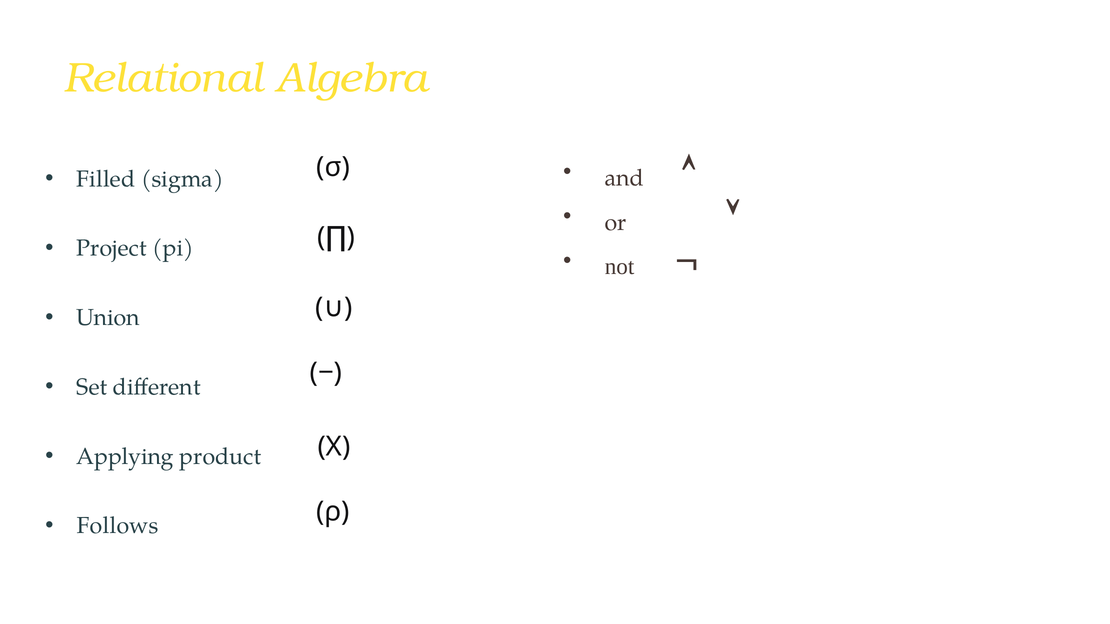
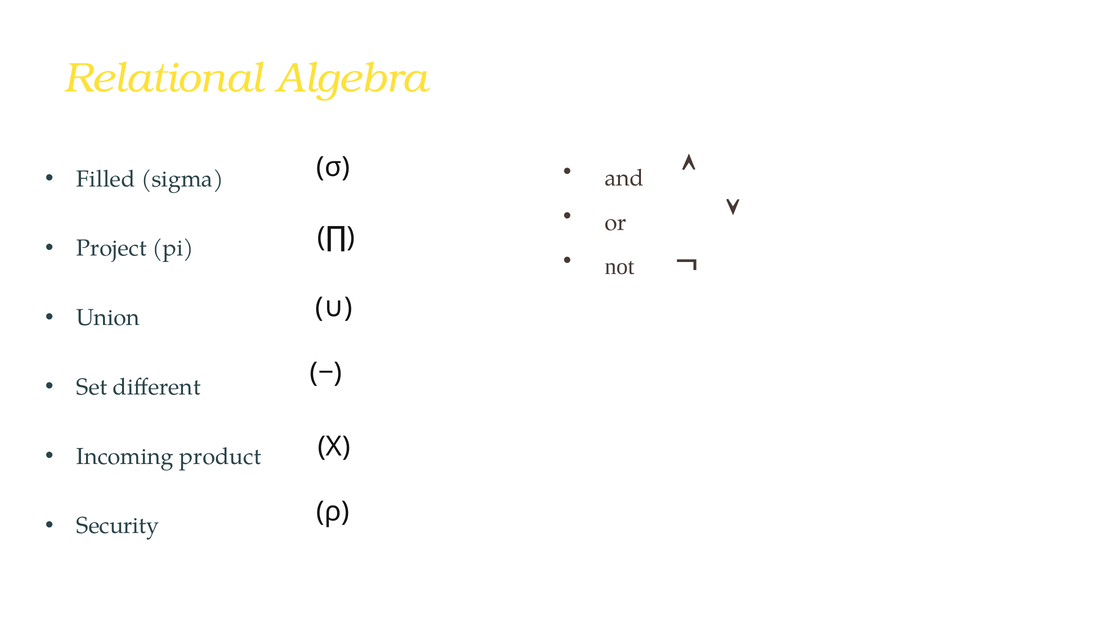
Applying: Applying -> Incoming (125, 457)
Follows: Follows -> Security (118, 526)
